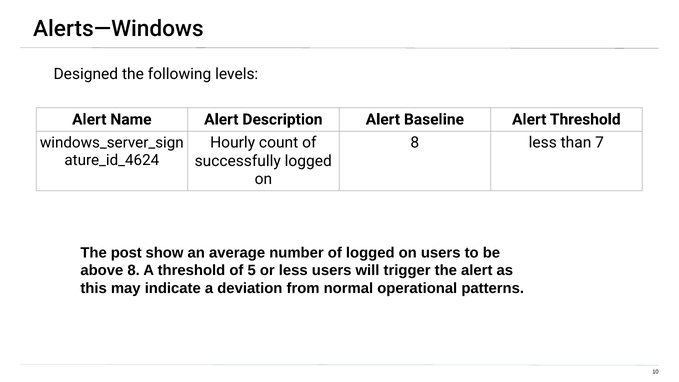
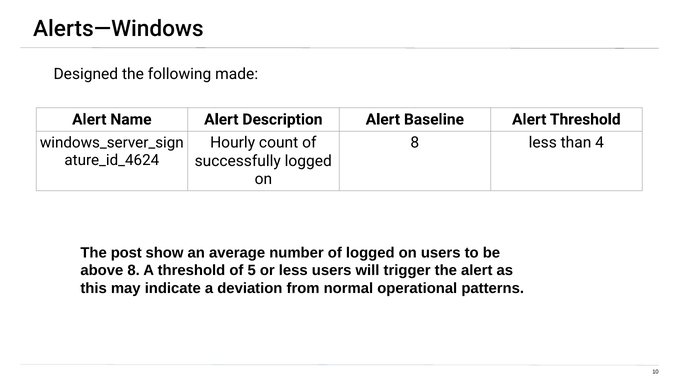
levels: levels -> made (237, 74)
7: 7 -> 4 (600, 143)
